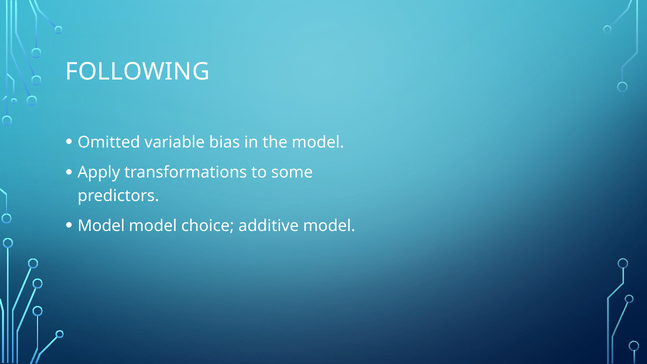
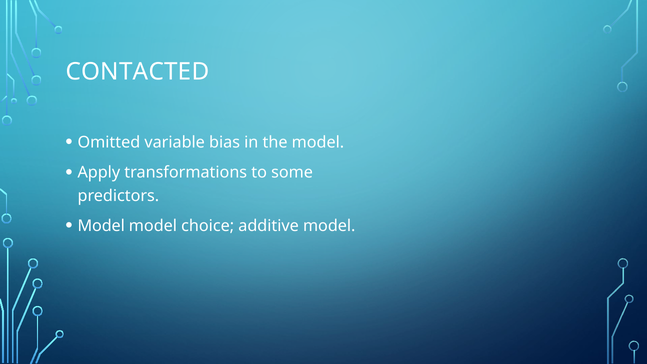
FOLLOWING: FOLLOWING -> CONTACTED (138, 72)
